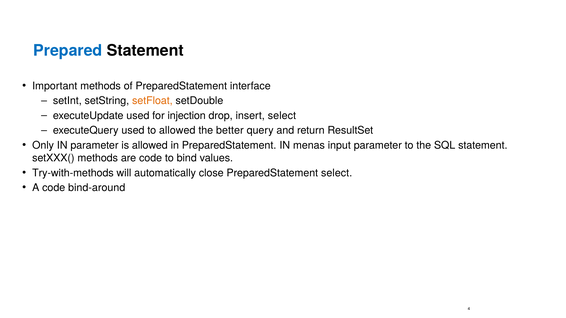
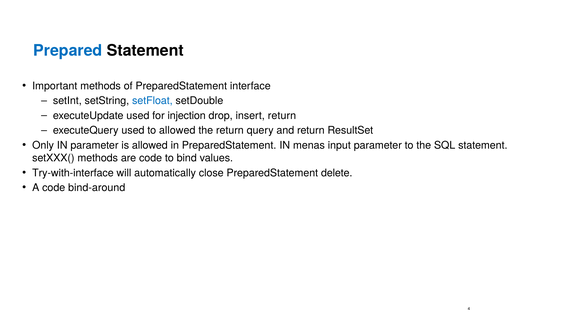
setFloat colour: orange -> blue (152, 101)
insert select: select -> return (282, 116)
the better: better -> return (230, 131)
Try-with-methods: Try-with-methods -> Try-with-interface (73, 173)
PreparedStatement select: select -> delete (337, 173)
